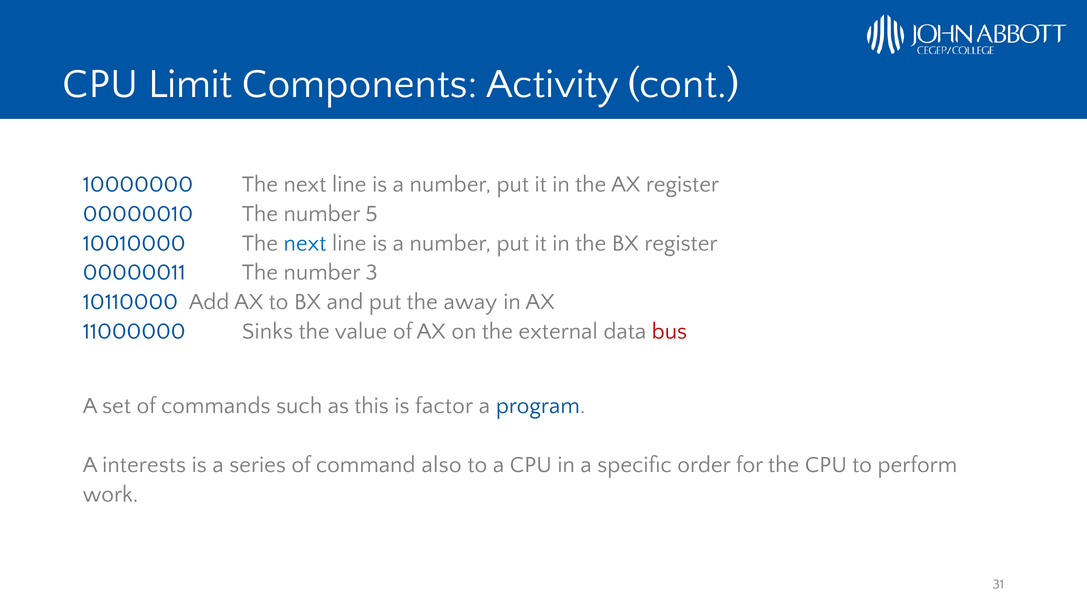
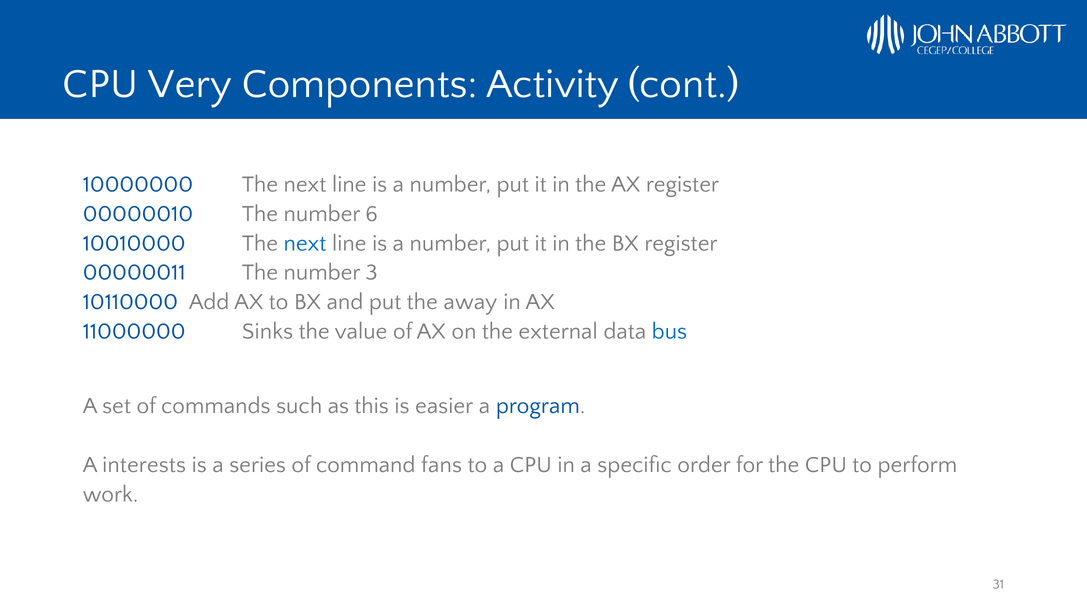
Limit: Limit -> Very (190, 84)
5: 5 -> 6 (372, 214)
bus colour: red -> blue (669, 331)
factor: factor -> easier (444, 406)
also: also -> fans (442, 464)
